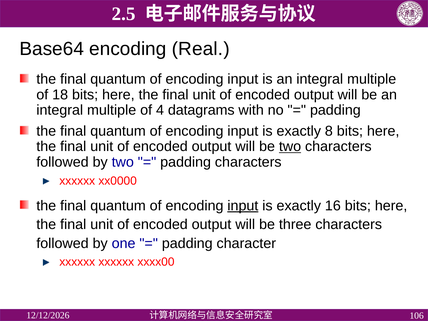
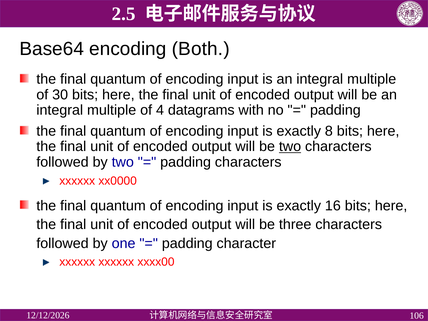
Real: Real -> Both (201, 49)
18: 18 -> 30 (60, 95)
input underline: present -> none (243, 206)
